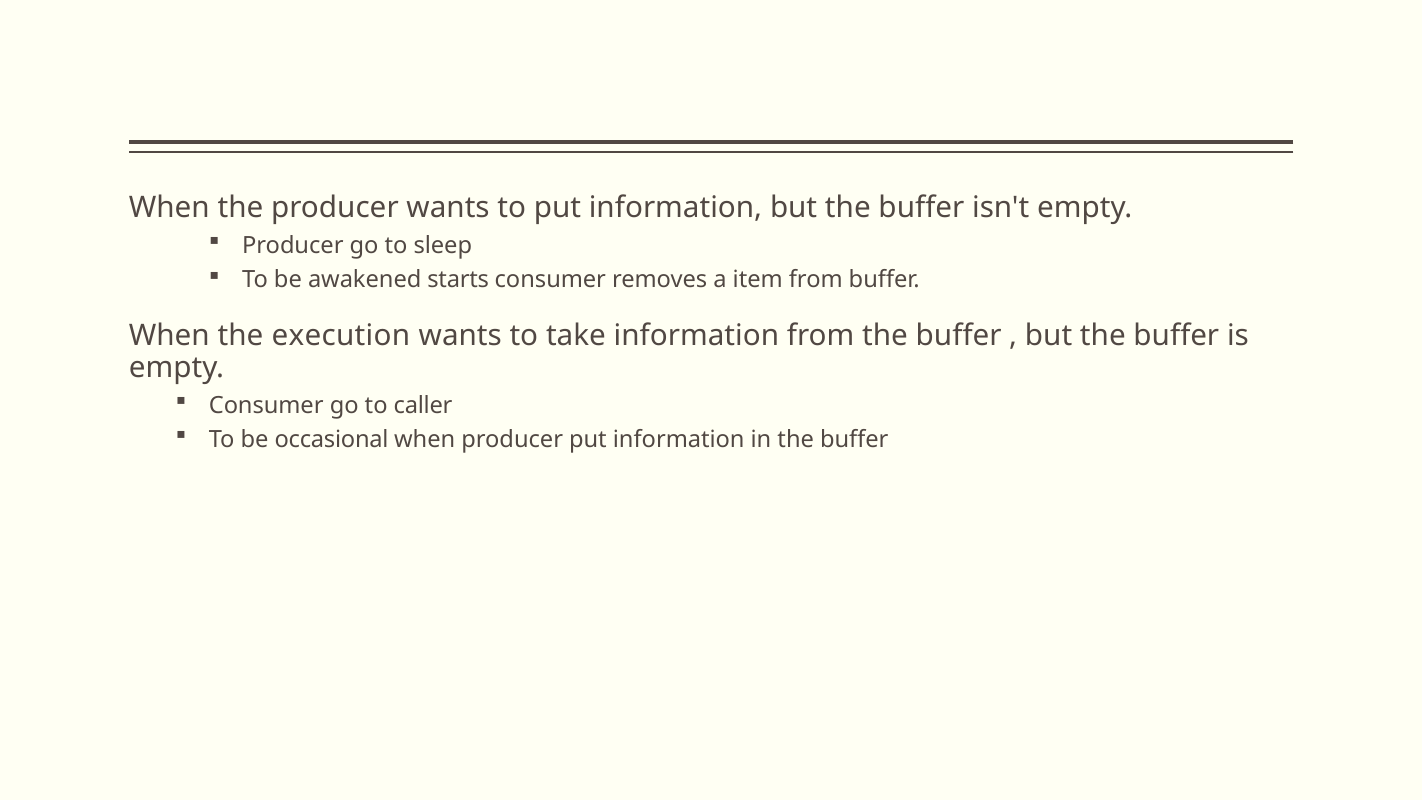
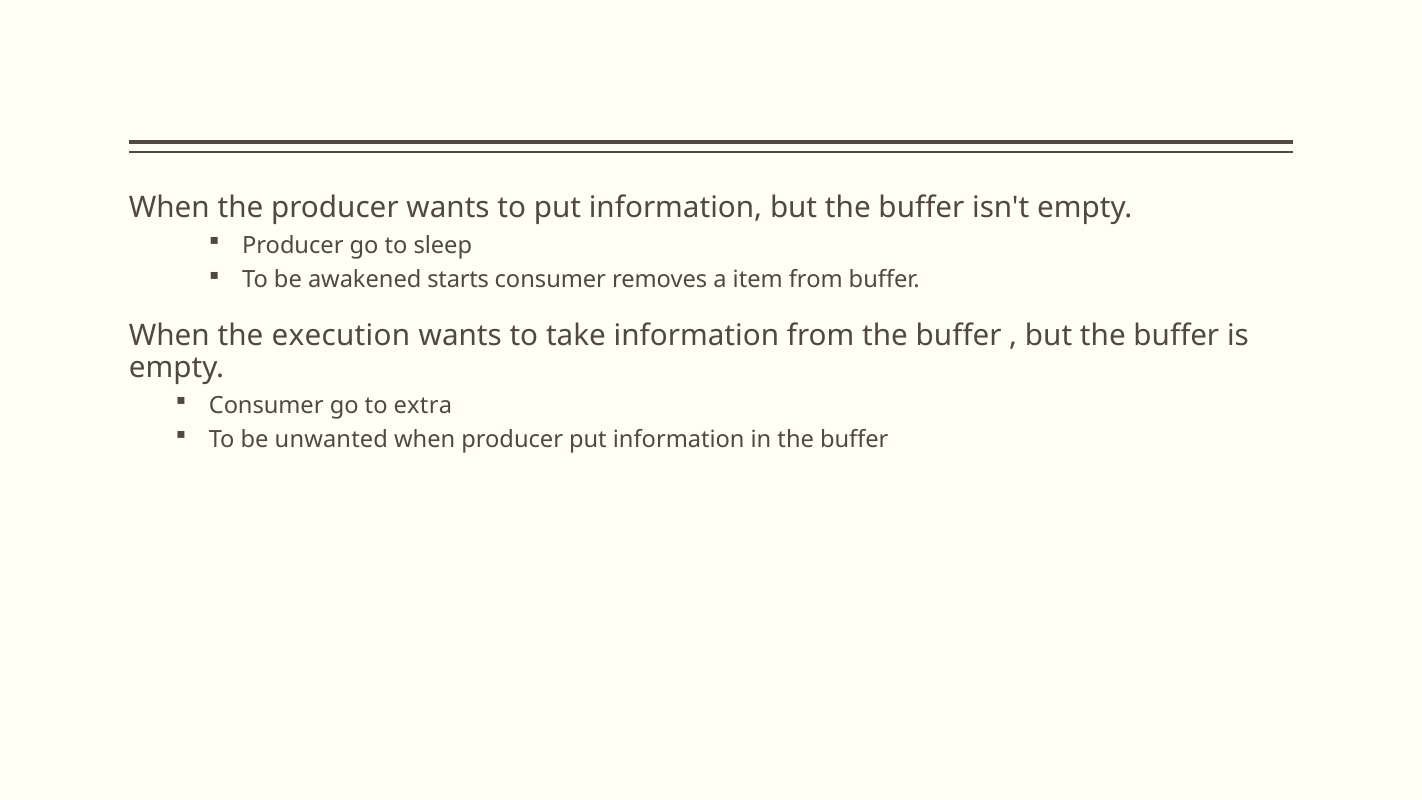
caller: caller -> extra (423, 405)
occasional: occasional -> unwanted (331, 440)
